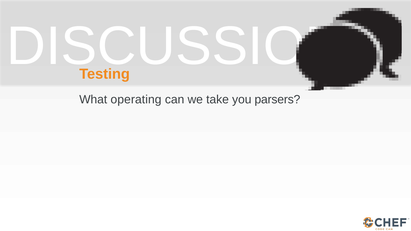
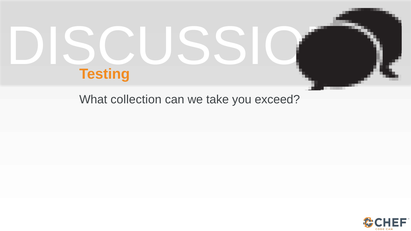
operating: operating -> collection (136, 100)
parsers: parsers -> exceed (277, 100)
